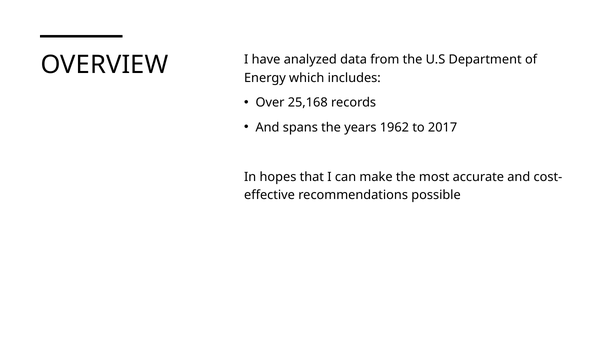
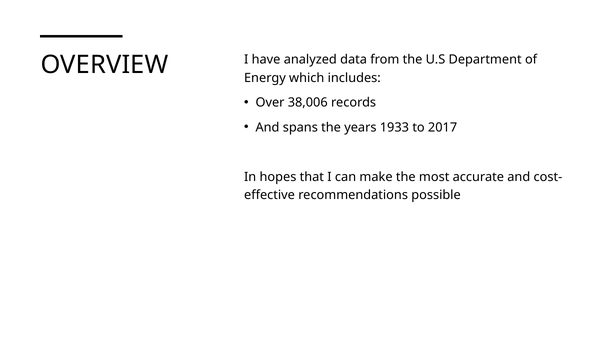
25,168: 25,168 -> 38,006 (308, 103)
1962: 1962 -> 1933 (394, 127)
